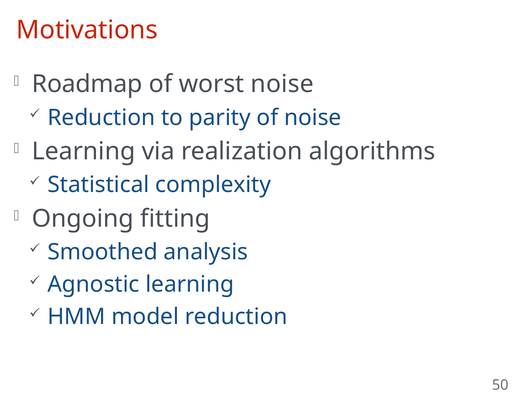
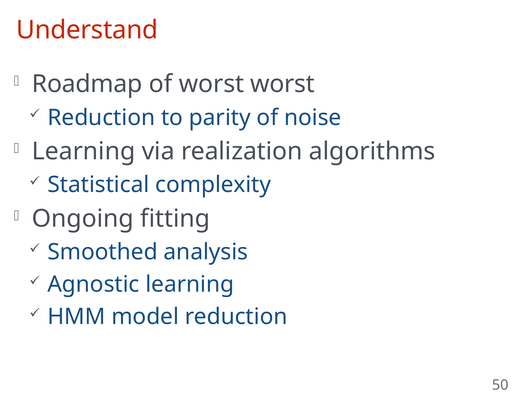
Motivations: Motivations -> Understand (87, 30)
worst noise: noise -> worst (283, 84)
